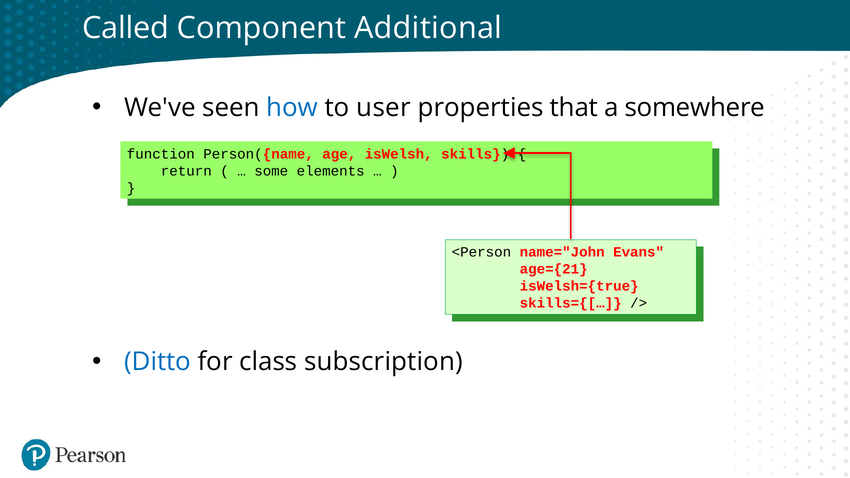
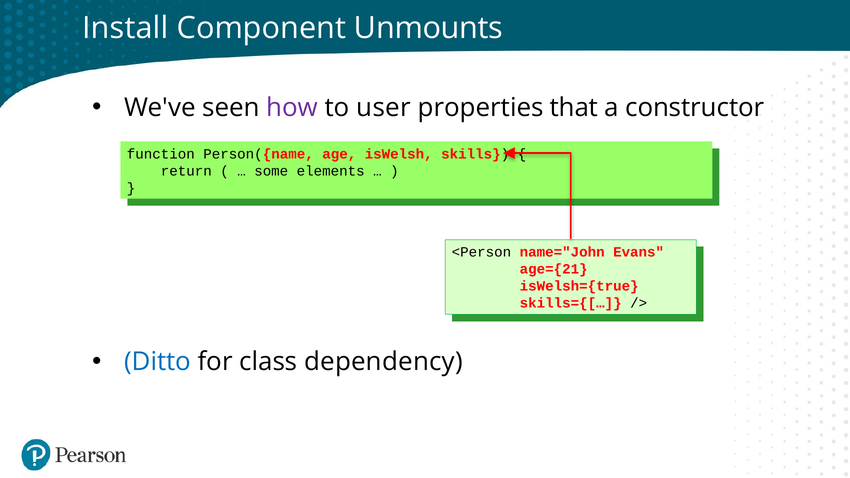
Called: Called -> Install (125, 28)
Additional: Additional -> Unmounts (428, 28)
how colour: blue -> purple (292, 108)
somewhere: somewhere -> constructor (695, 108)
subscription: subscription -> dependency (383, 362)
